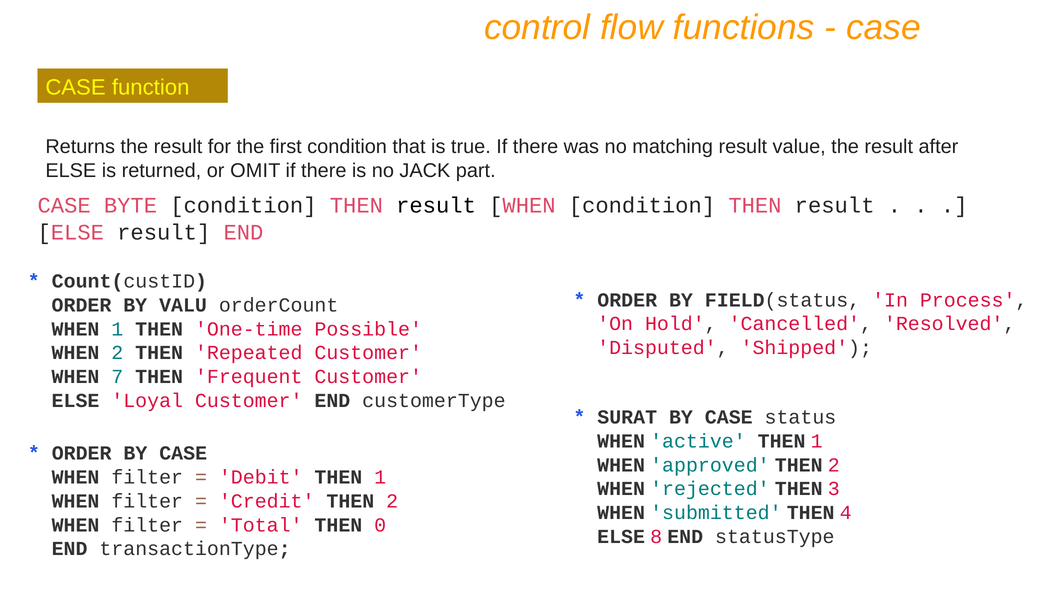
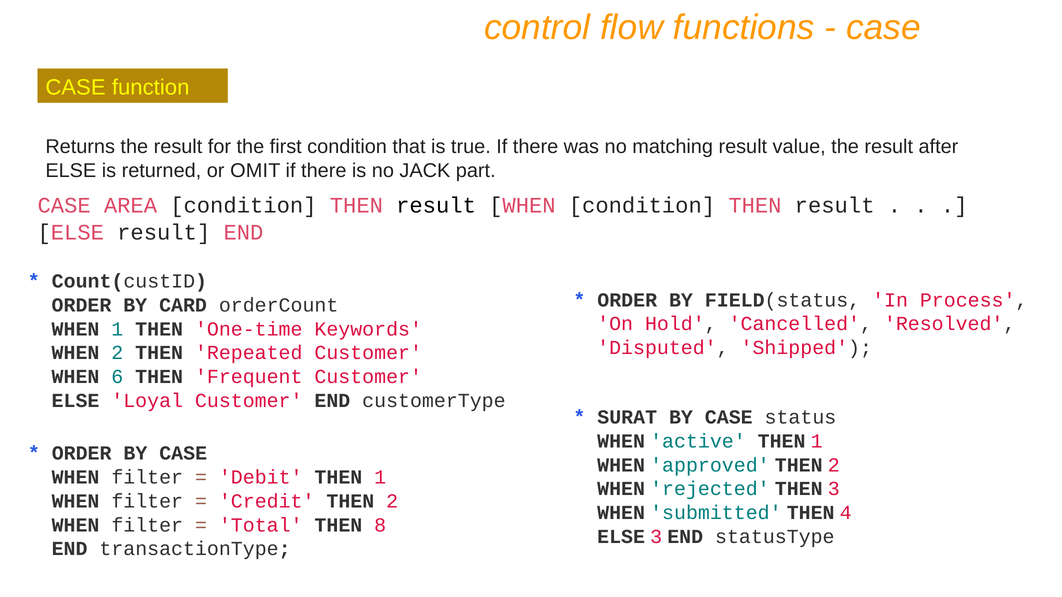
BYTE: BYTE -> AREA (130, 206)
VALU: VALU -> CARD (183, 305)
Possible: Possible -> Keywords (368, 329)
7: 7 -> 6 (117, 377)
0: 0 -> 8 (380, 525)
ELSE 8: 8 -> 3 (656, 537)
